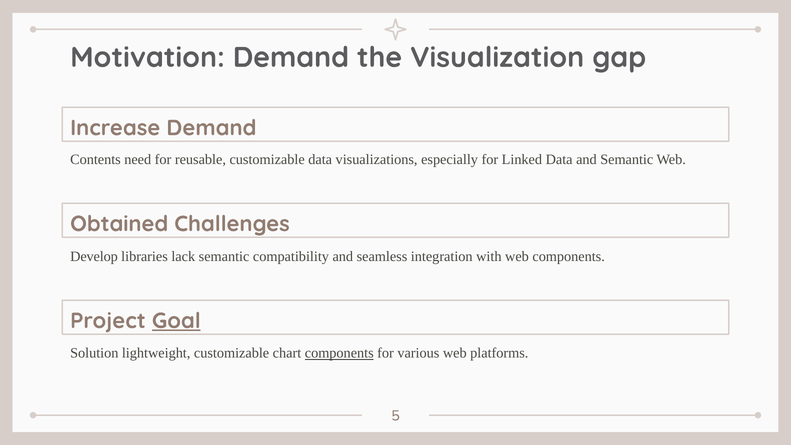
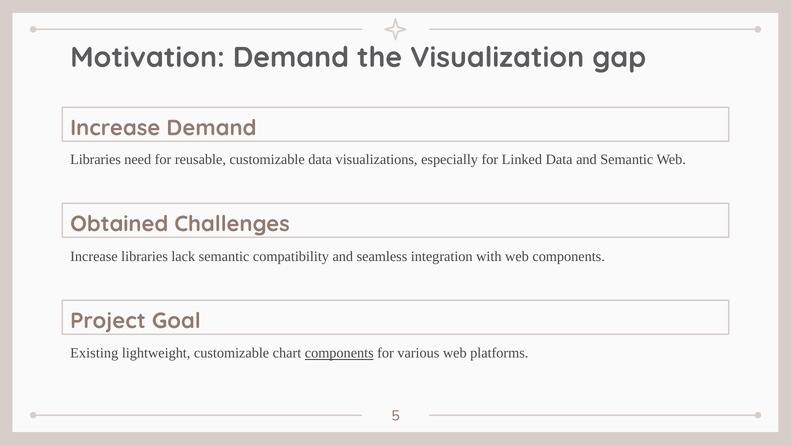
Contents: Contents -> Libraries (96, 159)
Develop: Develop -> Increase (94, 256)
Goal underline: present -> none (176, 321)
Solution: Solution -> Existing (94, 353)
